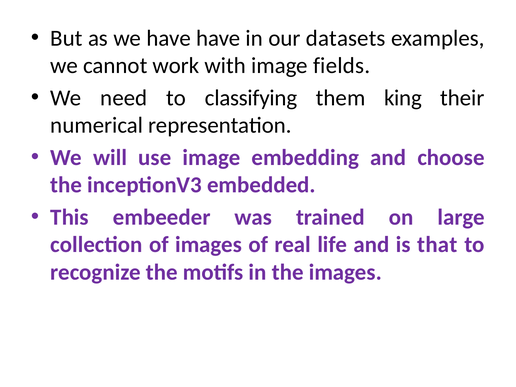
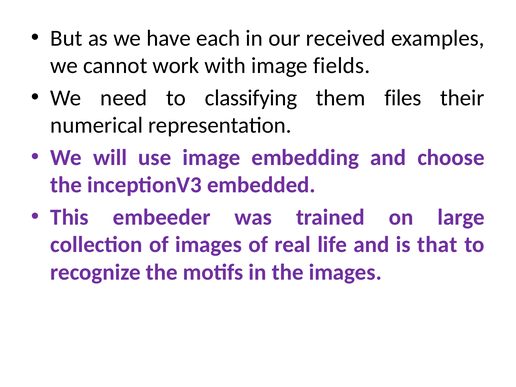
have have: have -> each (218, 38)
datasets: datasets -> received (346, 38)
king: king -> files (403, 98)
